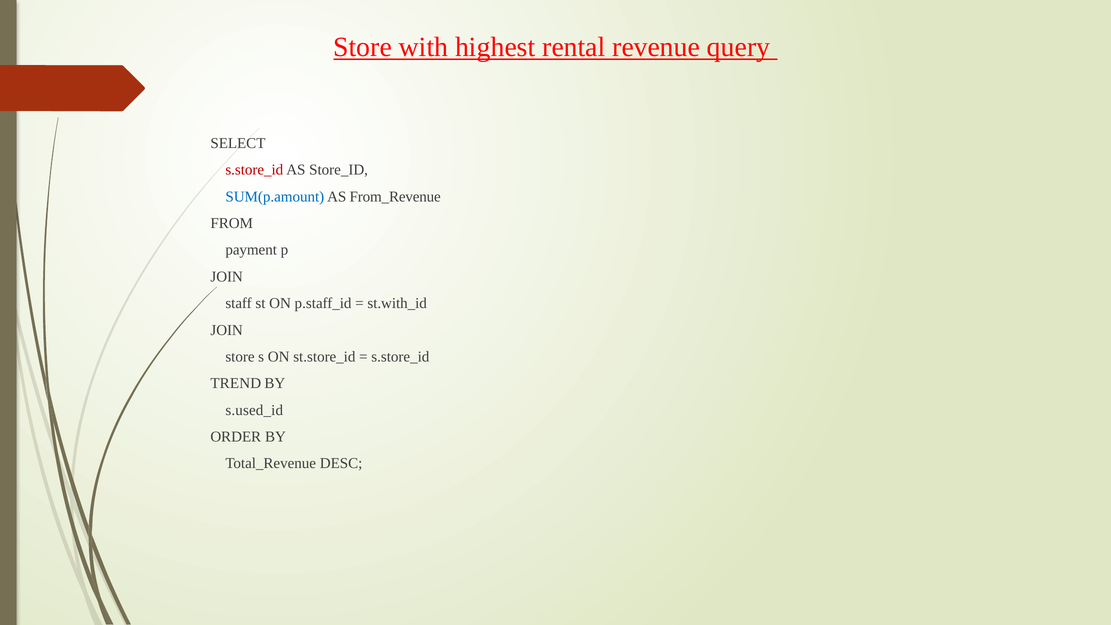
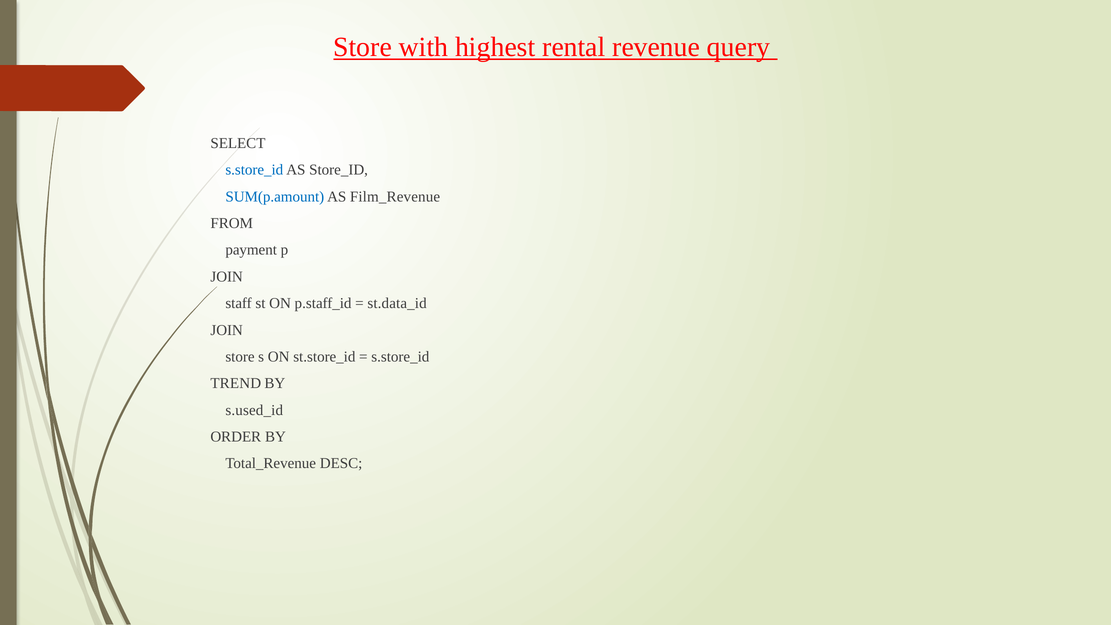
s.store_id colour: red -> blue (254, 170)
From_Revenue: From_Revenue -> Film_Revenue (395, 197)
st.with_id: st.with_id -> st.data_id (397, 303)
